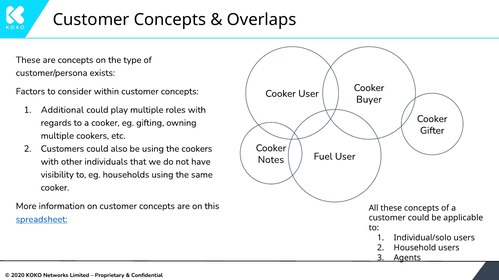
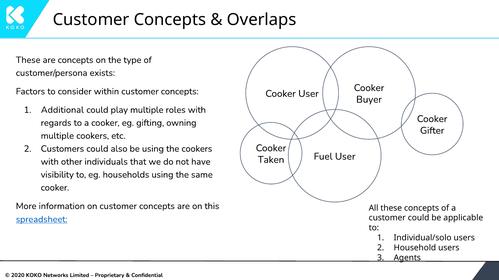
Notes: Notes -> Taken (271, 160)
